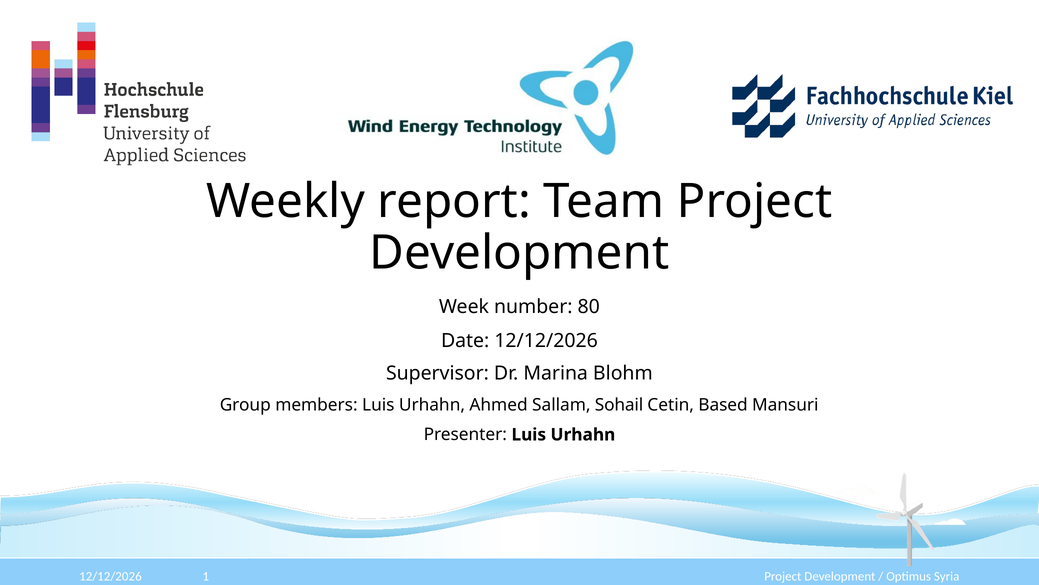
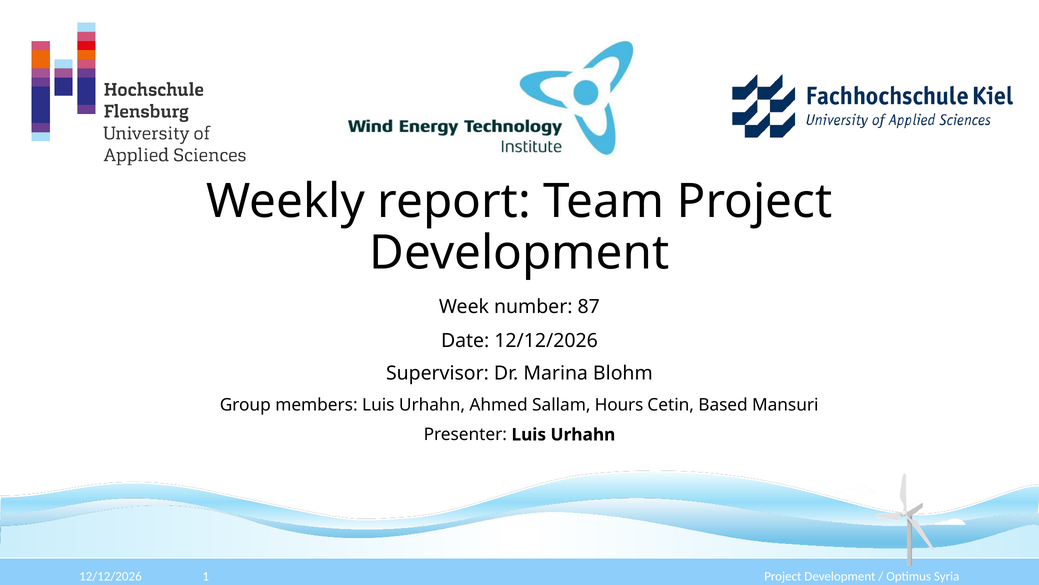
80: 80 -> 87 (589, 307)
Sohail: Sohail -> Hours (619, 405)
